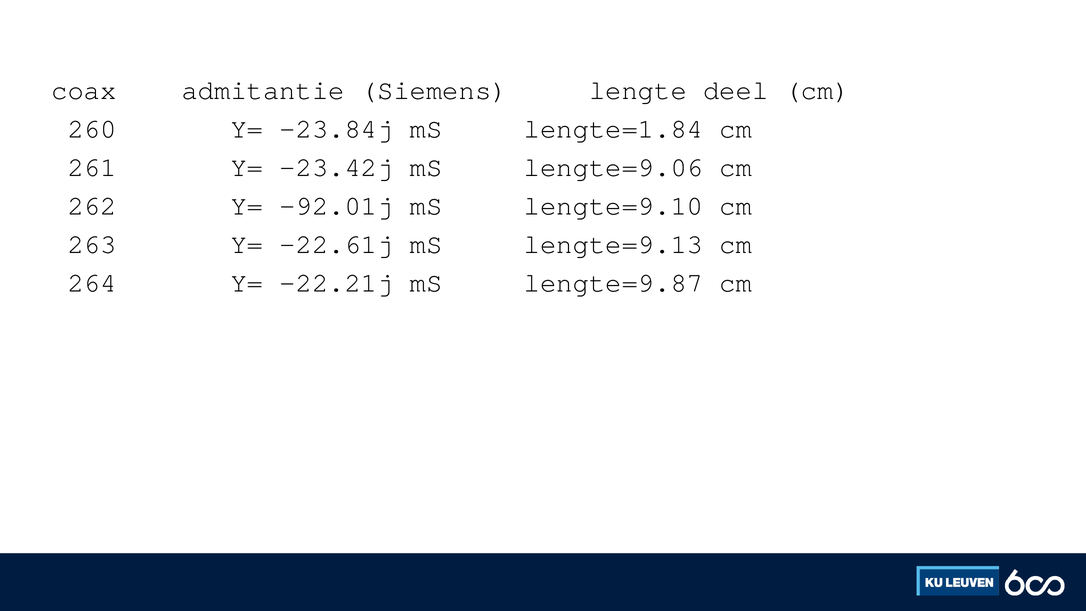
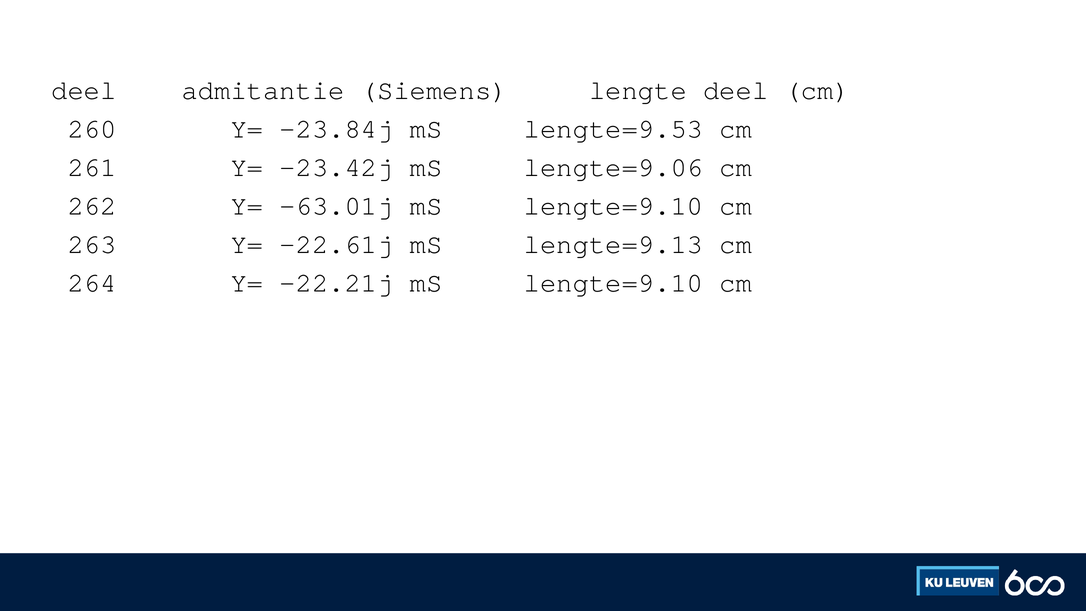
coax: coax -> deel (84, 90)
lengte=1.84: lengte=1.84 -> lengte=9.53 (614, 129)
-92.01j: -92.01j -> -63.01j (336, 206)
-22.21j mS lengte=9.87: lengte=9.87 -> lengte=9.10 (614, 283)
